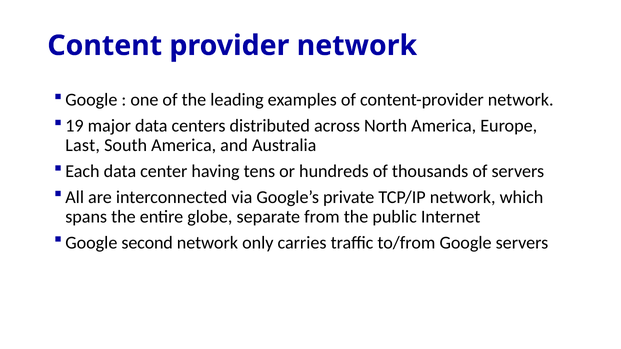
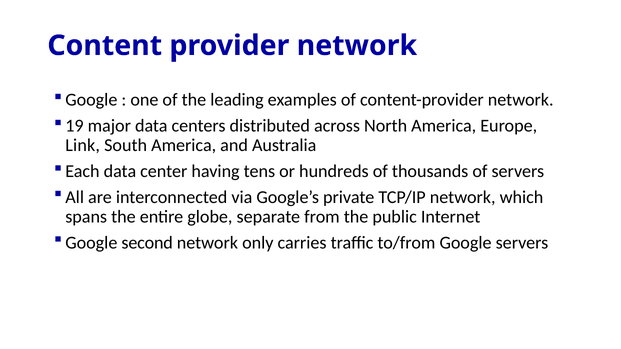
Last: Last -> Link (83, 145)
